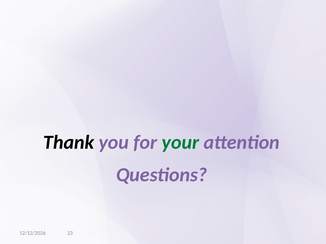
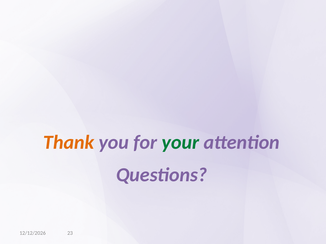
Thank colour: black -> orange (69, 143)
